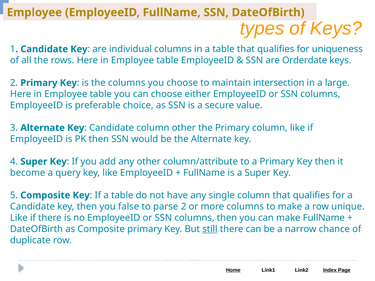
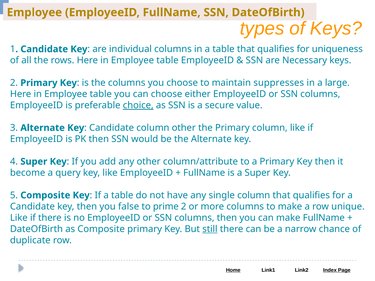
Orderdate: Orderdate -> Necessary (305, 60)
intersection: intersection -> suppresses (279, 83)
choice underline: none -> present (138, 105)
parse: parse -> prime (166, 207)
